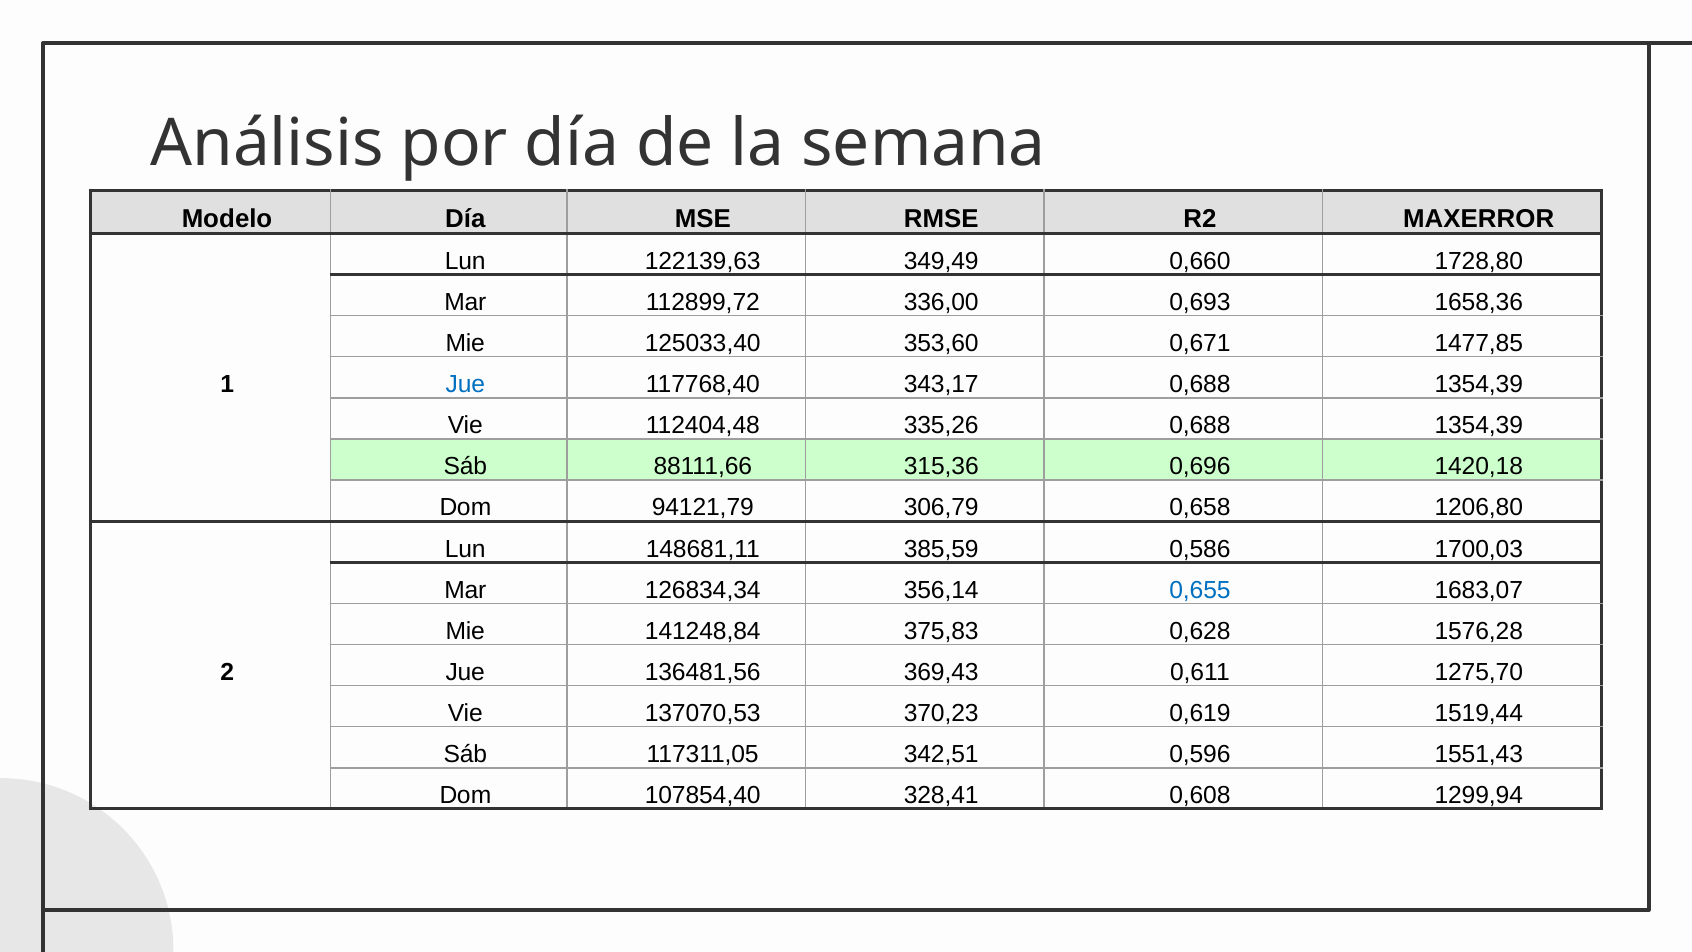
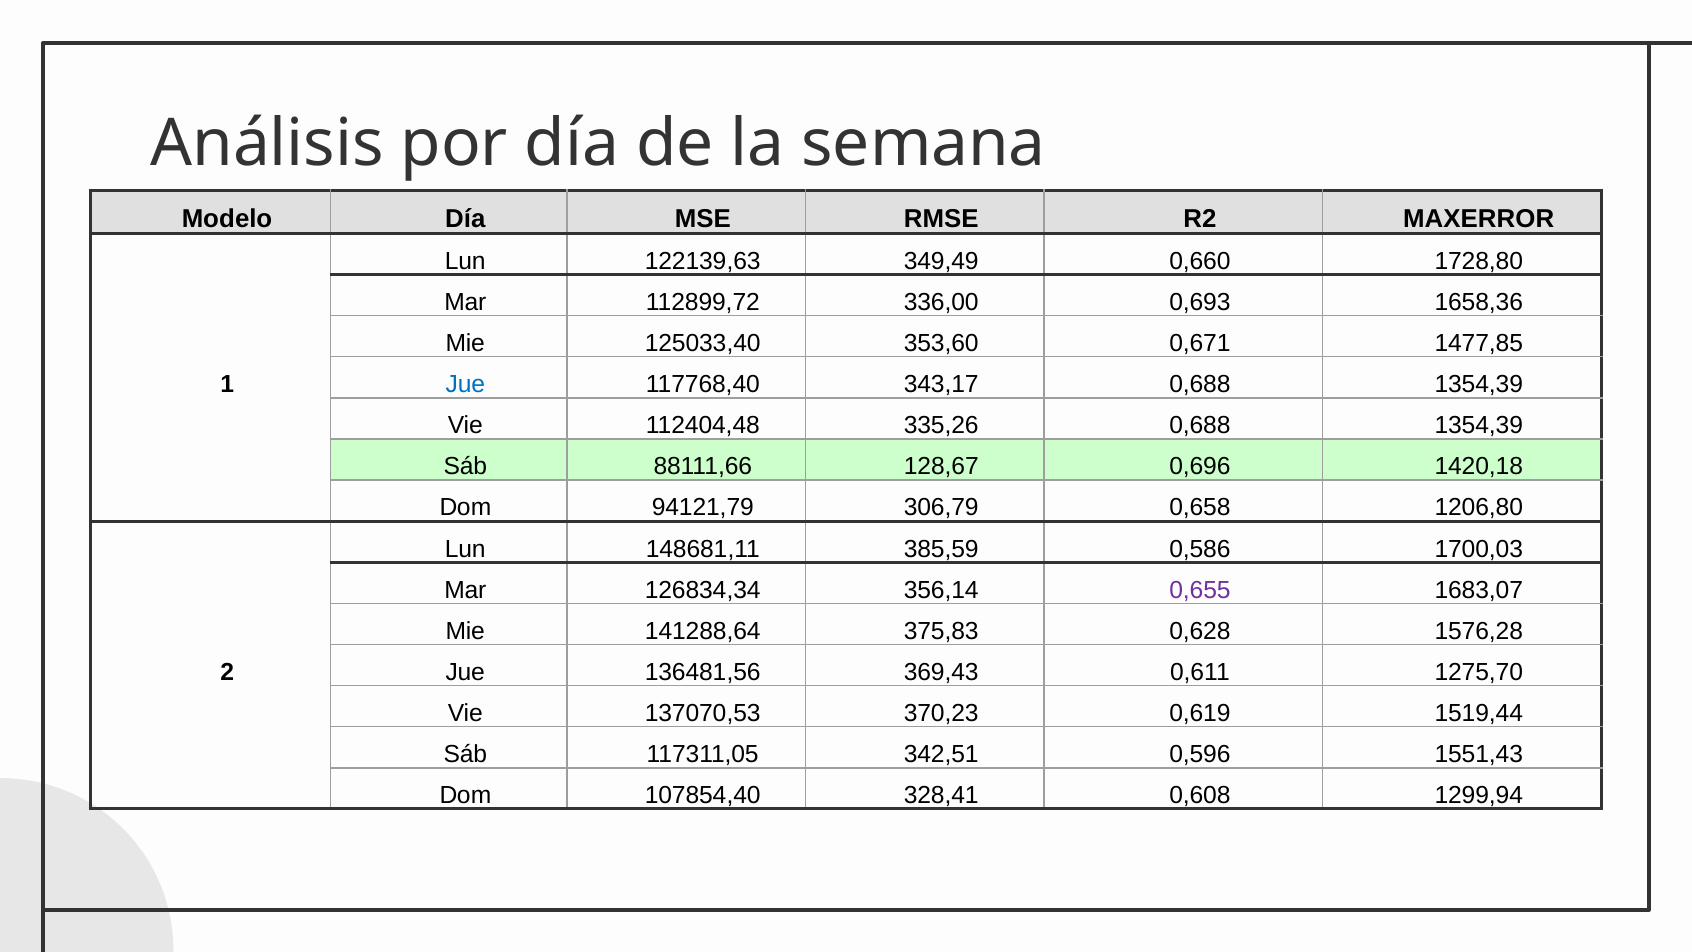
315,36: 315,36 -> 128,67 (941, 467)
0,655 colour: blue -> purple (1200, 590)
141248,84: 141248,84 -> 141288,64 (703, 631)
